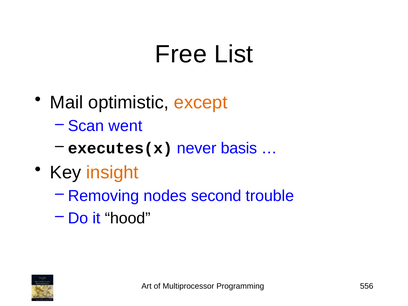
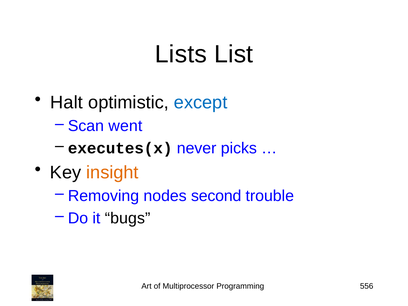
Free: Free -> Lists (181, 54)
Mail: Mail -> Halt (67, 103)
except colour: orange -> blue (201, 103)
basis: basis -> picks (239, 148)
hood: hood -> bugs (128, 218)
